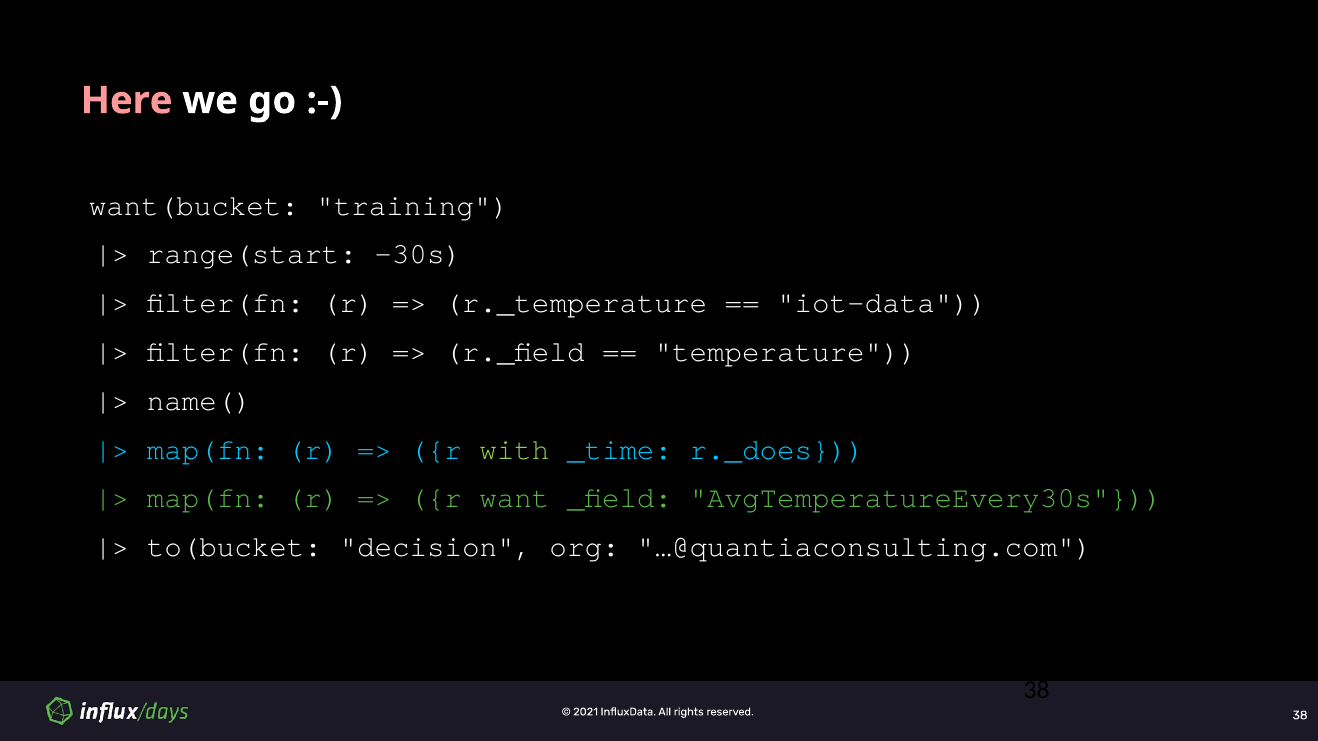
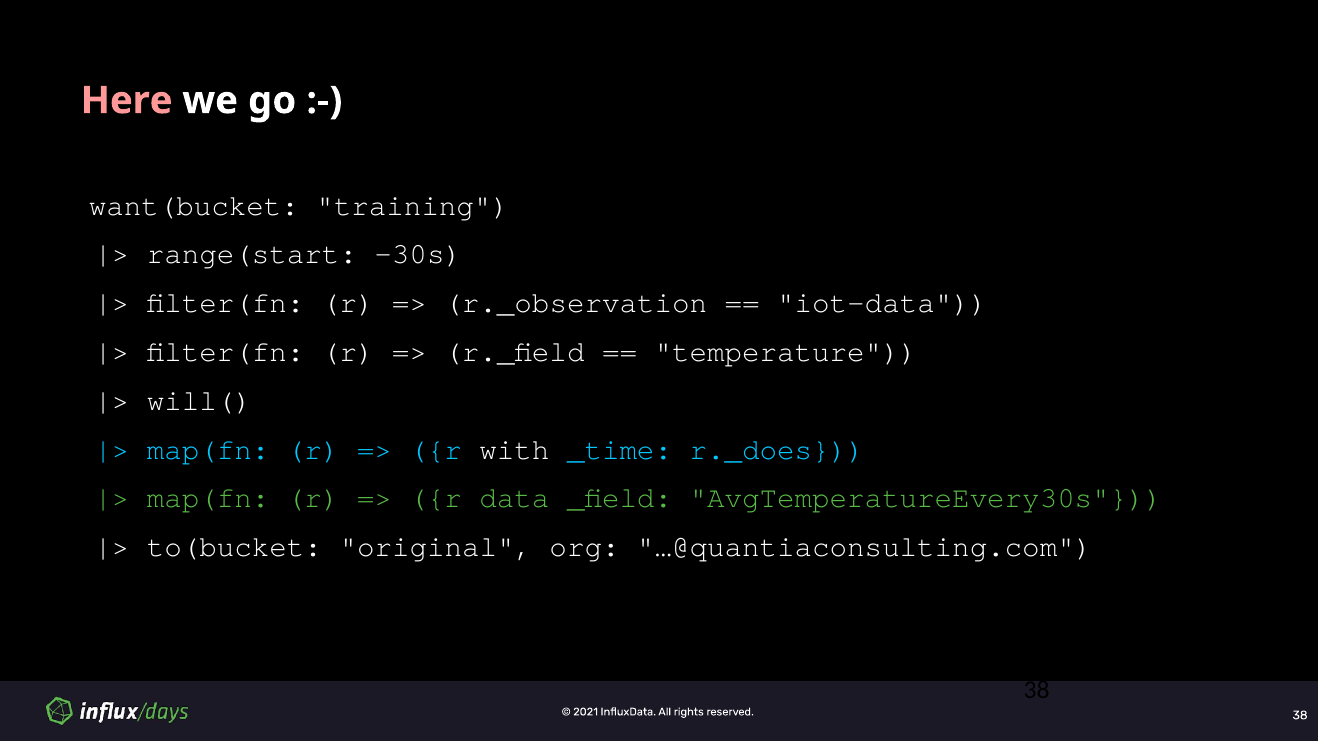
r._temperature: r._temperature -> r._observation (576, 303)
name(: name( -> will( (199, 401)
with colour: light green -> white (515, 450)
want: want -> data (515, 498)
decision: decision -> original (436, 547)
